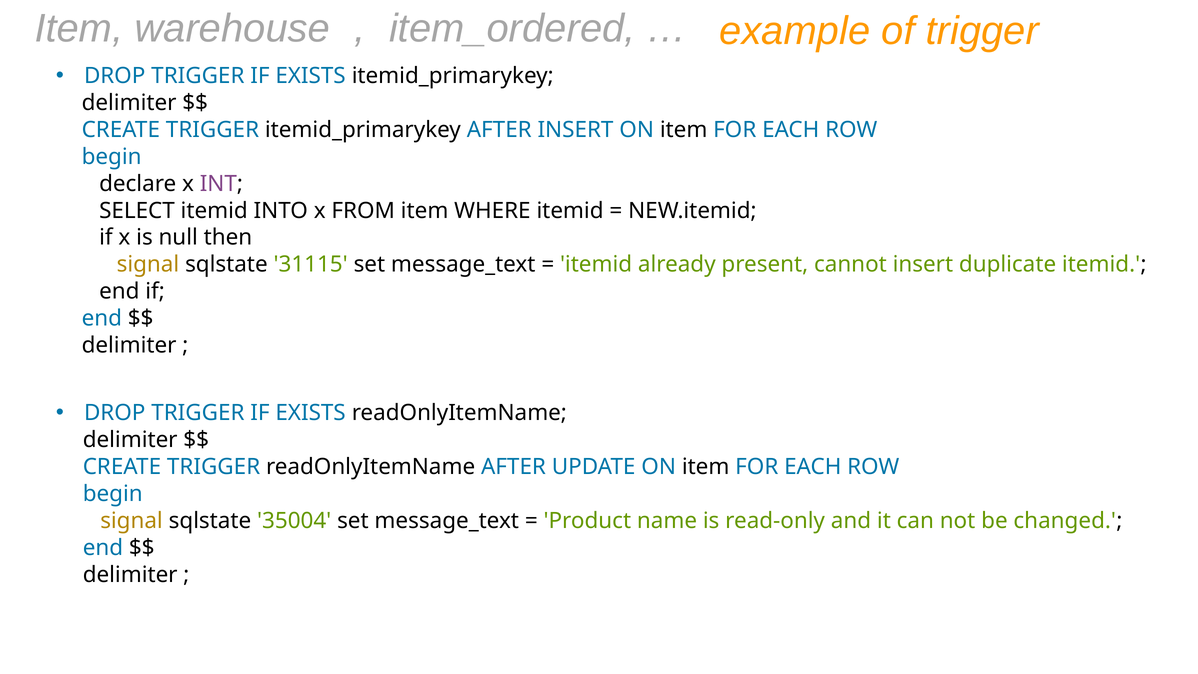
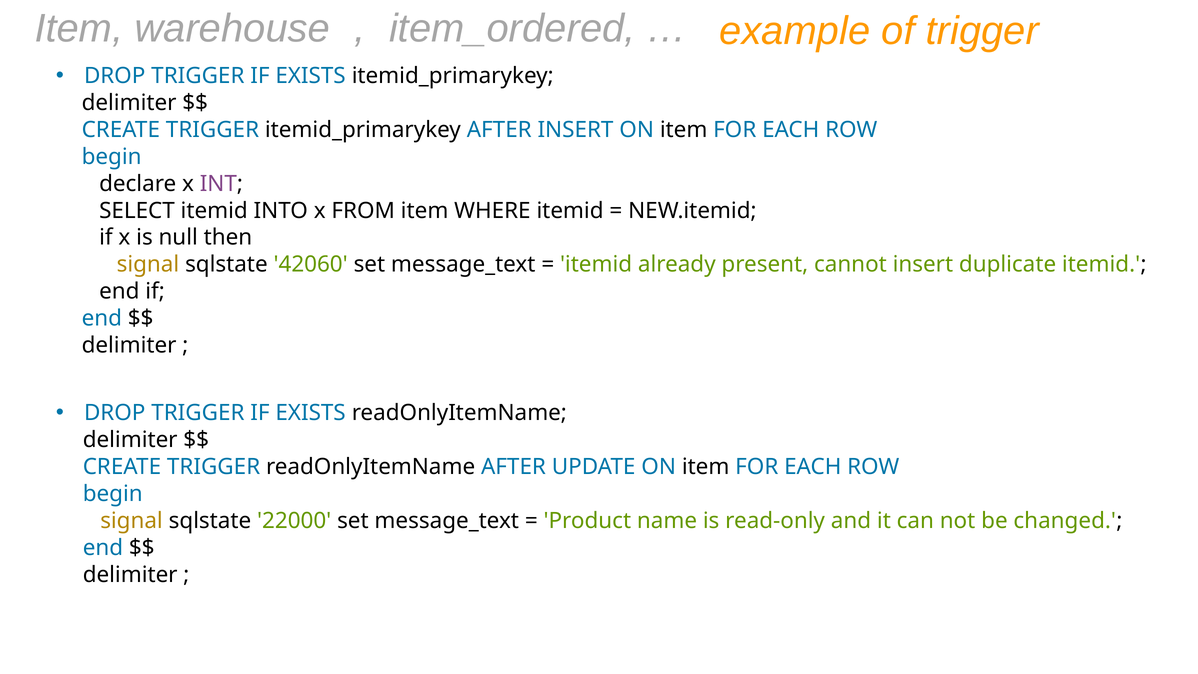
31115: 31115 -> 42060 (311, 264)
35004: 35004 -> 22000 (294, 521)
